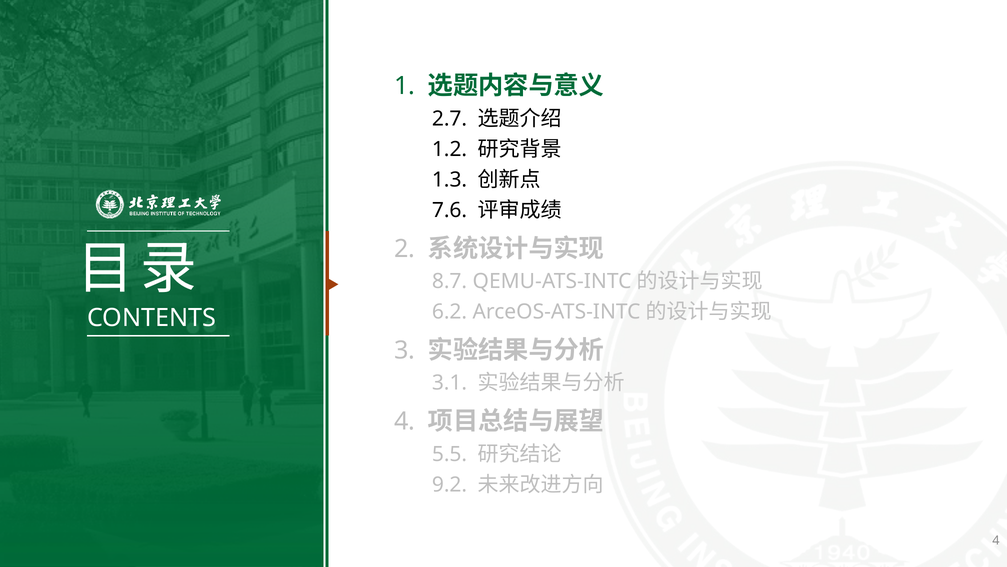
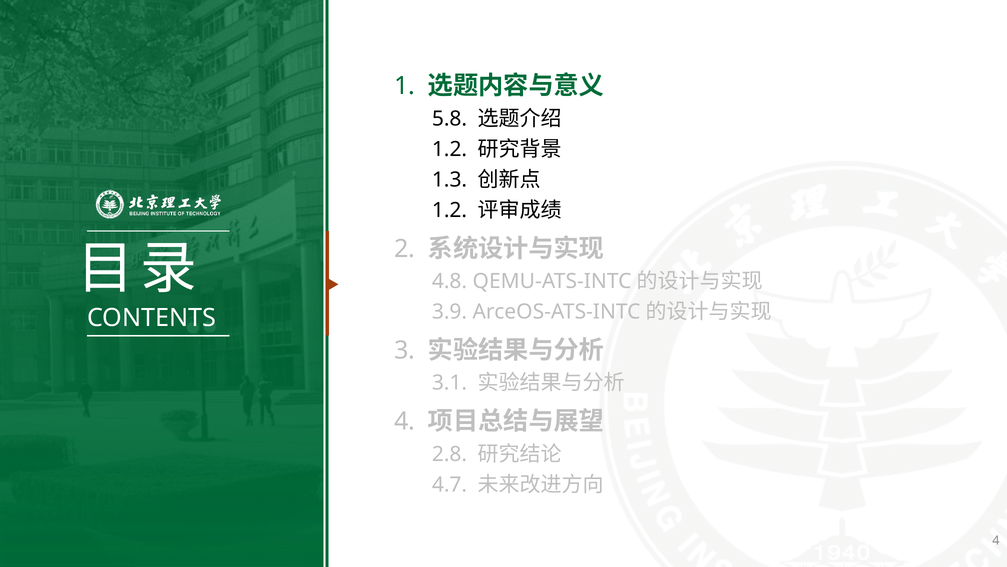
2.7: 2.7 -> 5.8 (450, 119)
7.6: 7.6 -> 1.2 (450, 210)
8.7: 8.7 -> 4.8 (450, 281)
6.2: 6.2 -> 3.9 (450, 312)
5.5: 5.5 -> 2.8 (450, 454)
9.2: 9.2 -> 4.7 (450, 484)
